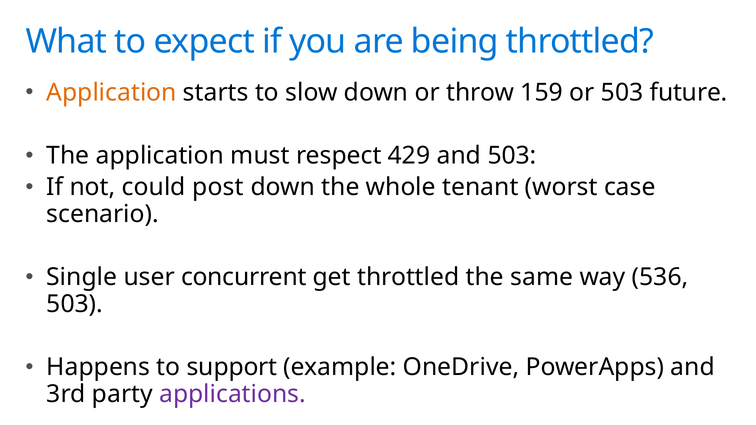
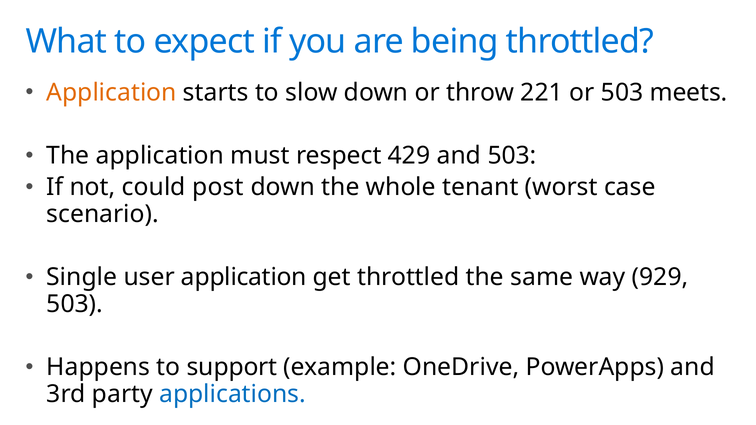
159: 159 -> 221 (542, 92)
future: future -> meets (689, 92)
user concurrent: concurrent -> application (244, 277)
536: 536 -> 929 (660, 277)
applications colour: purple -> blue (233, 394)
